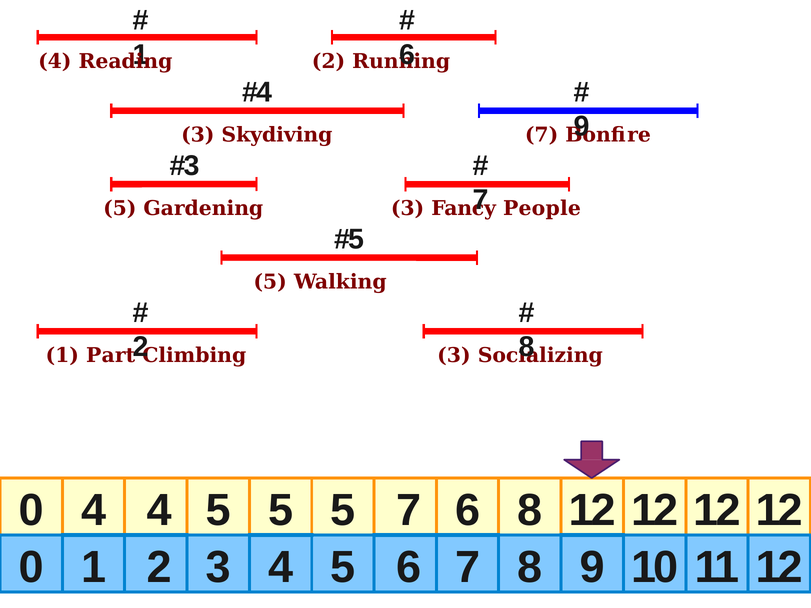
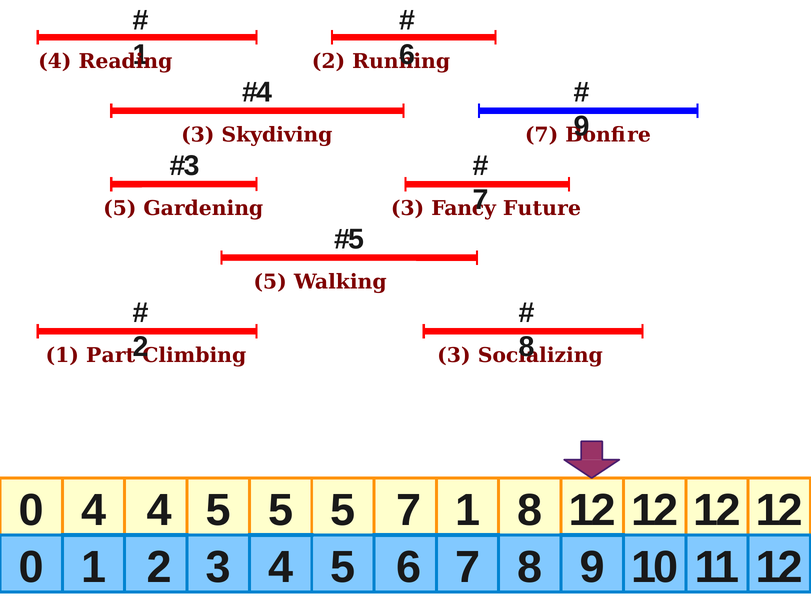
People: People -> Future (542, 209)
7 6: 6 -> 1 (468, 511)
